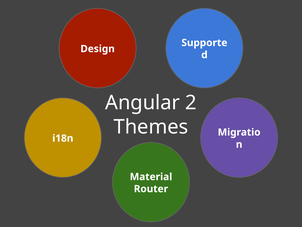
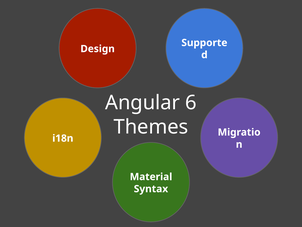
2: 2 -> 6 (191, 103)
Router: Router -> Syntax (151, 188)
